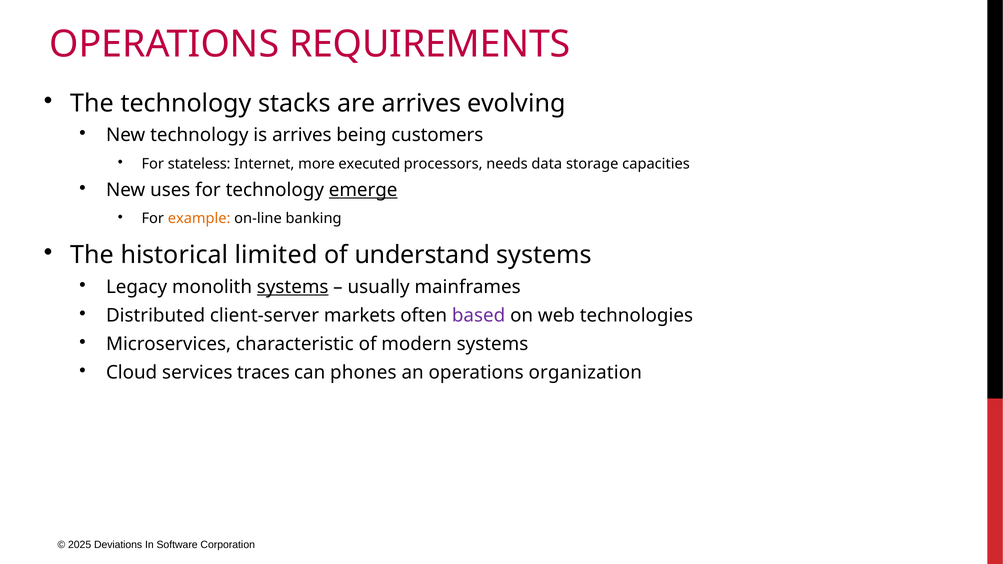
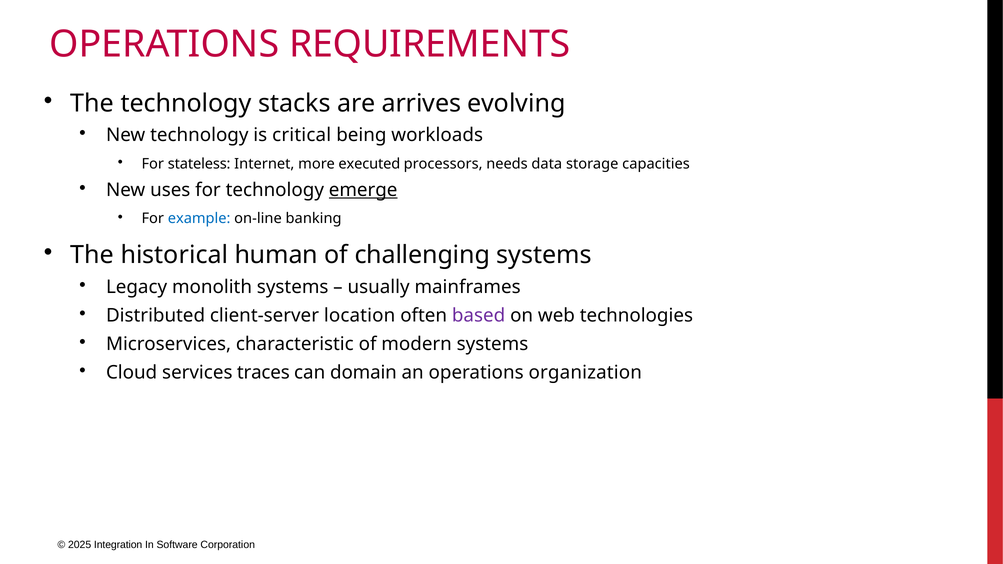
is arrives: arrives -> critical (302, 135)
customers: customers -> workloads (437, 135)
example colour: orange -> blue (199, 219)
limited: limited -> human (276, 255)
understand: understand -> challenging (422, 255)
systems underline: present -> none (293, 287)
markets: markets -> location (360, 315)
phones: phones -> domain (363, 372)
Deviations: Deviations -> Integration (118, 545)
